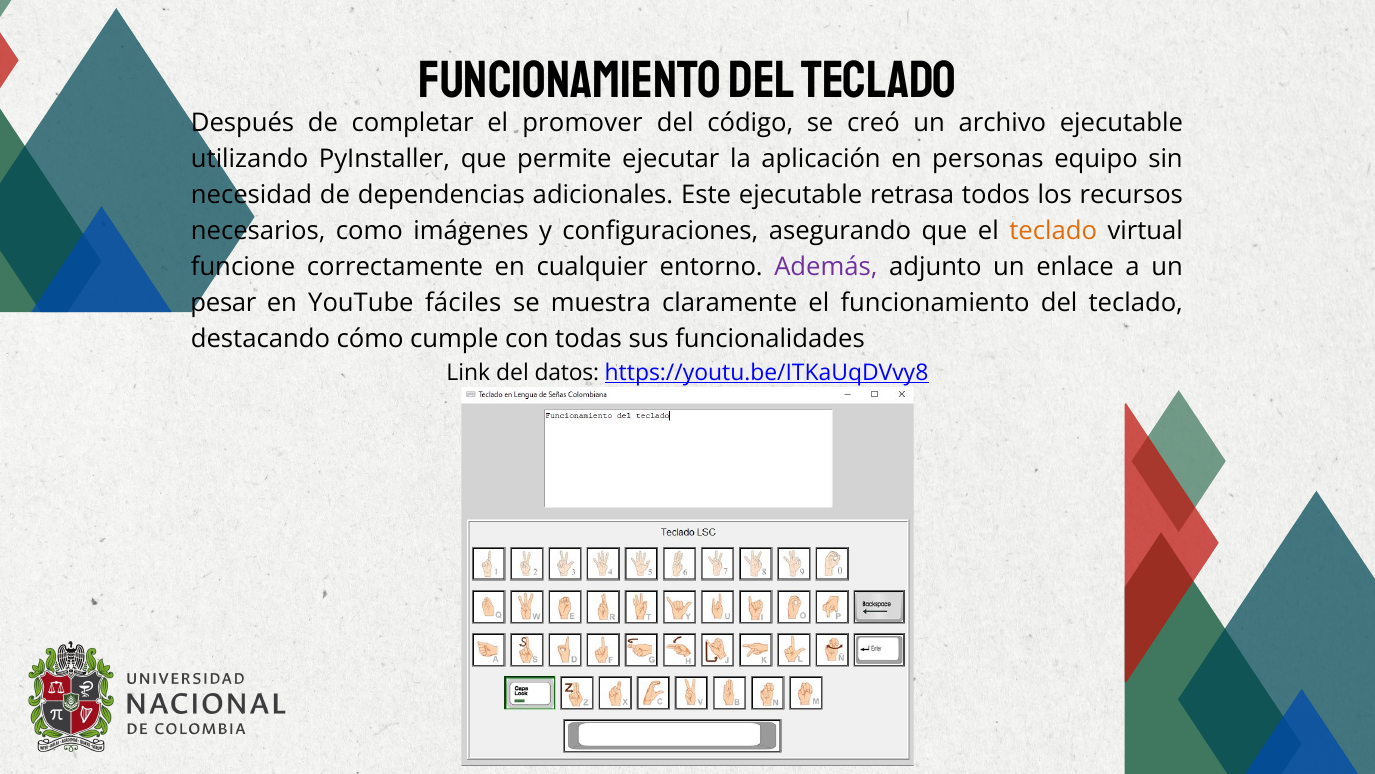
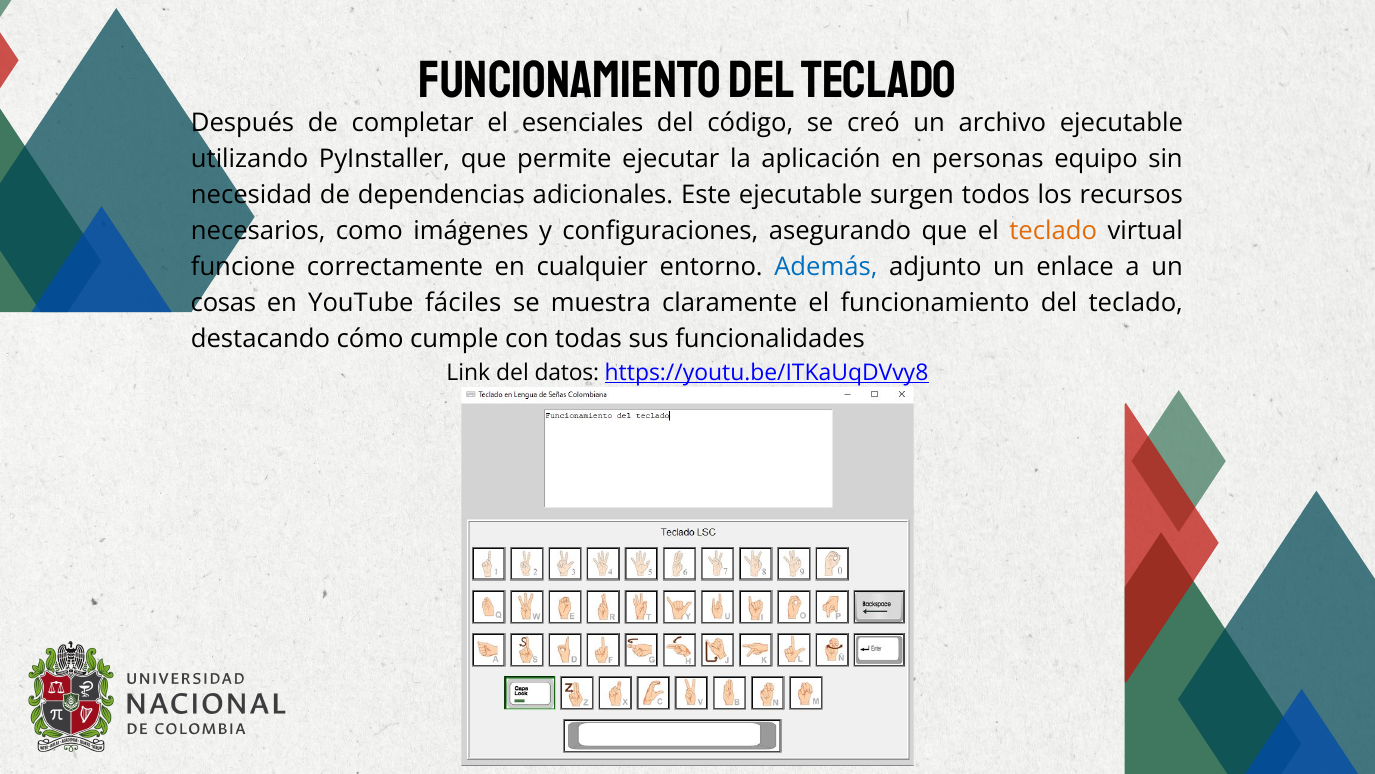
promover: promover -> esenciales (583, 123)
retrasa: retrasa -> surgen (912, 194)
Además colour: purple -> blue (826, 266)
pesar: pesar -> cosas (223, 302)
